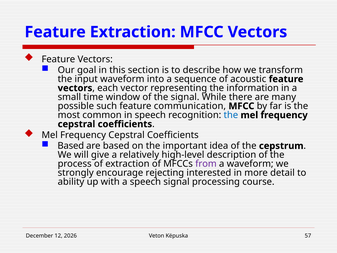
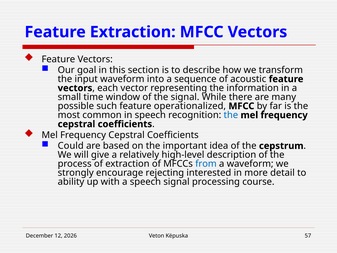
communication: communication -> operationalized (190, 106)
Based: Based -> Could (71, 146)
from colour: purple -> blue (206, 164)
